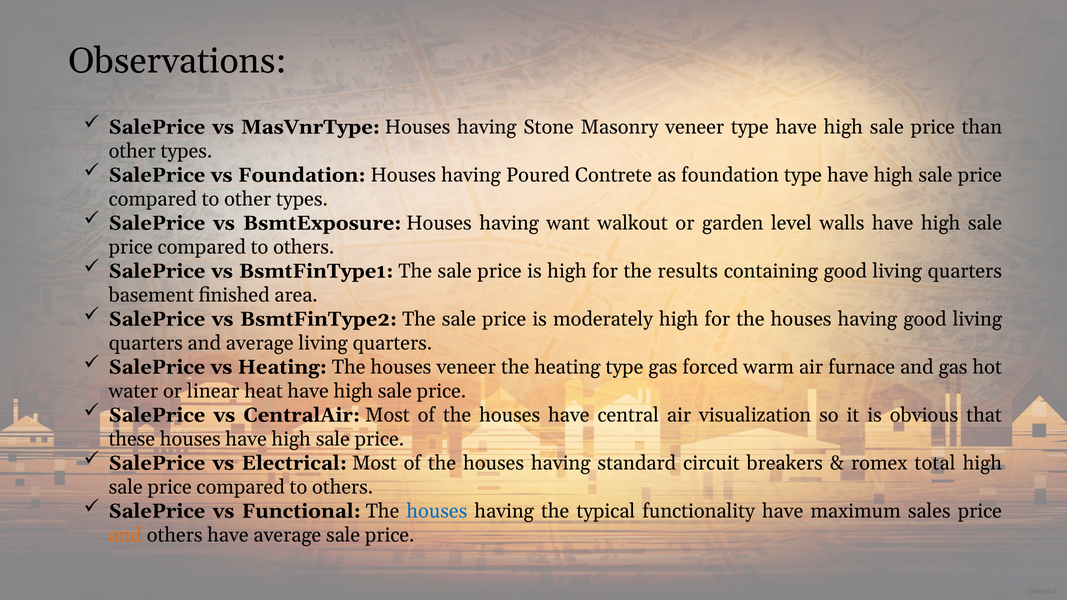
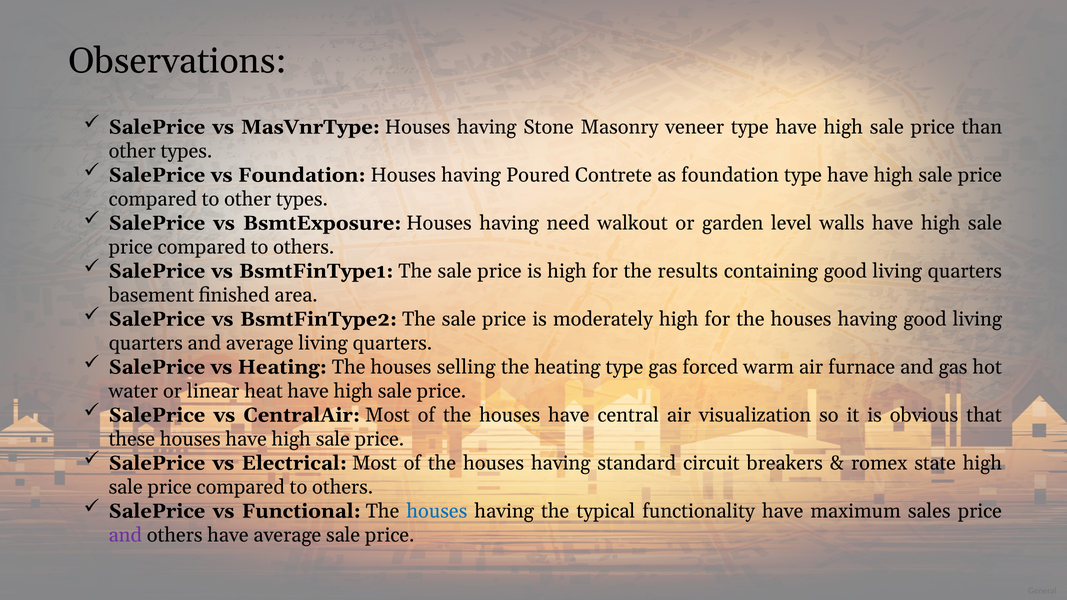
want: want -> need (568, 223)
houses veneer: veneer -> selling (466, 367)
total: total -> state (935, 463)
and colour: orange -> purple (125, 535)
